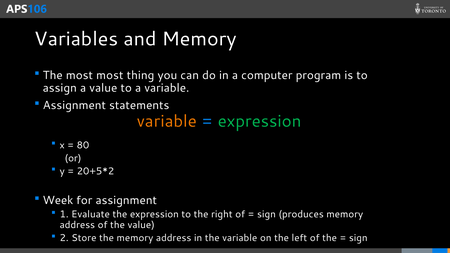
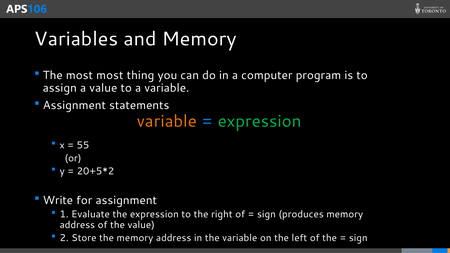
80: 80 -> 55 (83, 145)
Week: Week -> Write (58, 200)
